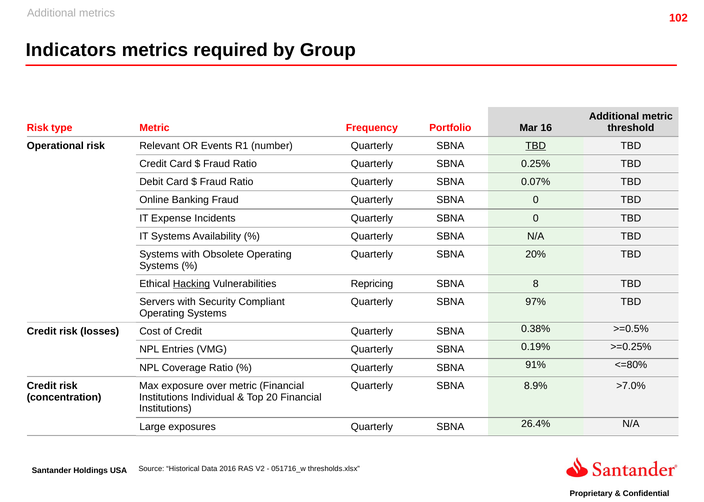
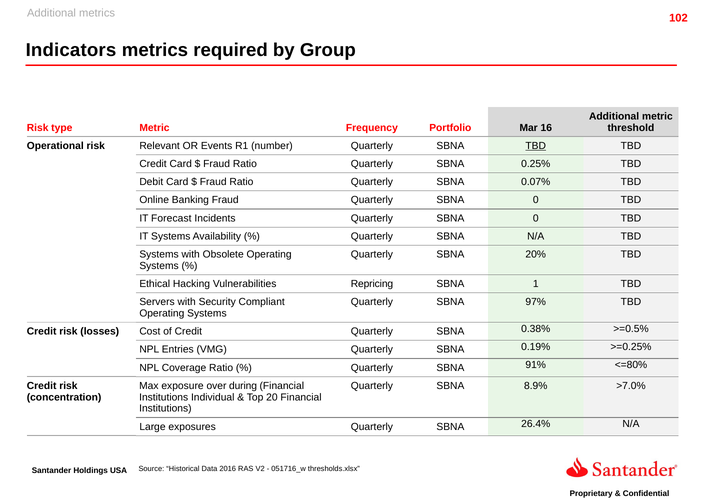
Expense: Expense -> Forecast (171, 219)
Hacking underline: present -> none (191, 284)
8: 8 -> 1 (536, 284)
over metric: metric -> during (243, 386)
